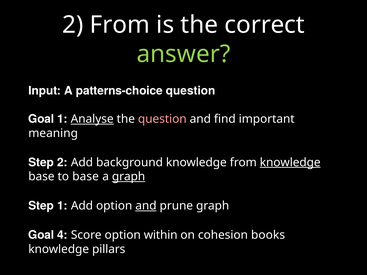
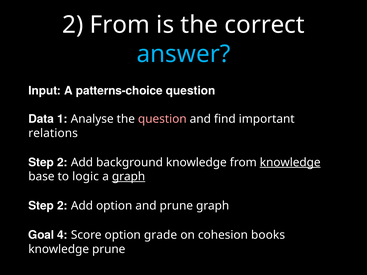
answer colour: light green -> light blue (183, 54)
Goal: Goal -> Data (41, 119)
Analyse underline: present -> none (92, 119)
meaning: meaning -> relations (53, 133)
to base: base -> logic (86, 177)
1: 1 -> 2 (62, 206)
and underline: present -> none (146, 206)
within: within -> grade (161, 235)
knowledge pillars: pillars -> prune (109, 249)
